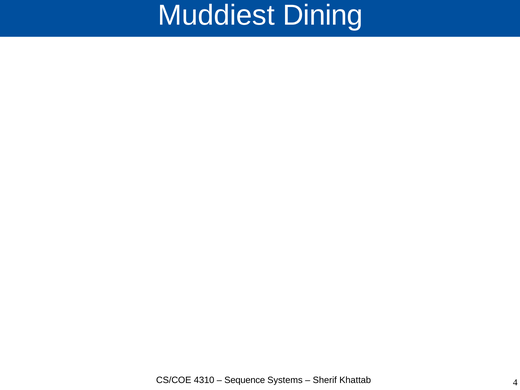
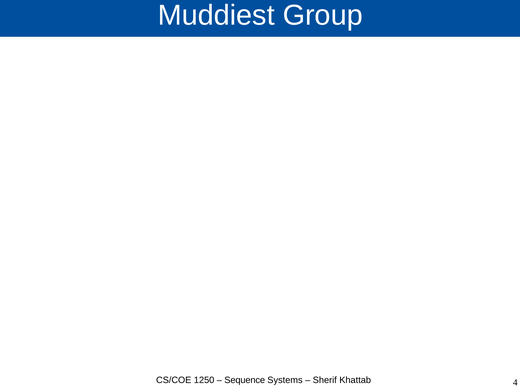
Dining: Dining -> Group (323, 15)
4310: 4310 -> 1250 (204, 380)
